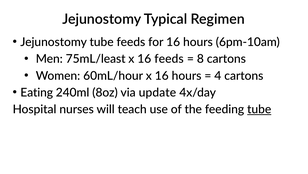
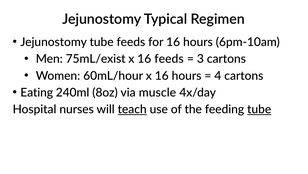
75mL/least: 75mL/least -> 75mL/exist (96, 59)
8: 8 -> 3 (200, 59)
update: update -> muscle (157, 92)
teach underline: none -> present (132, 109)
